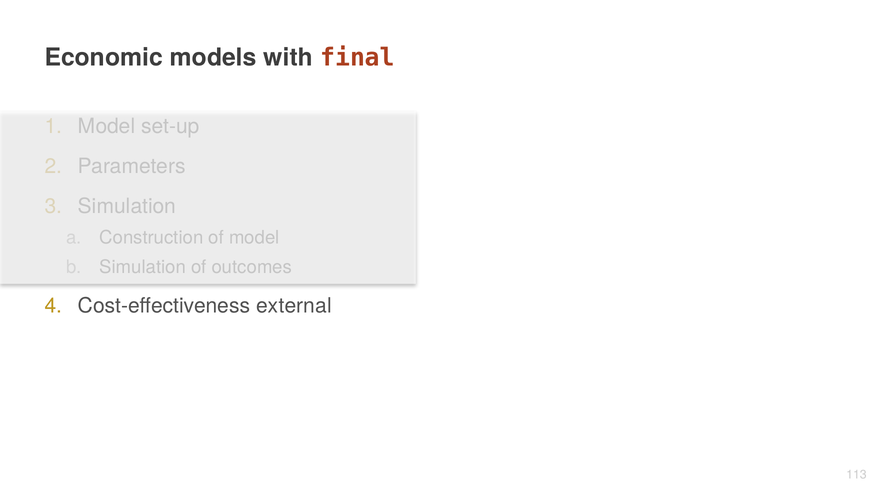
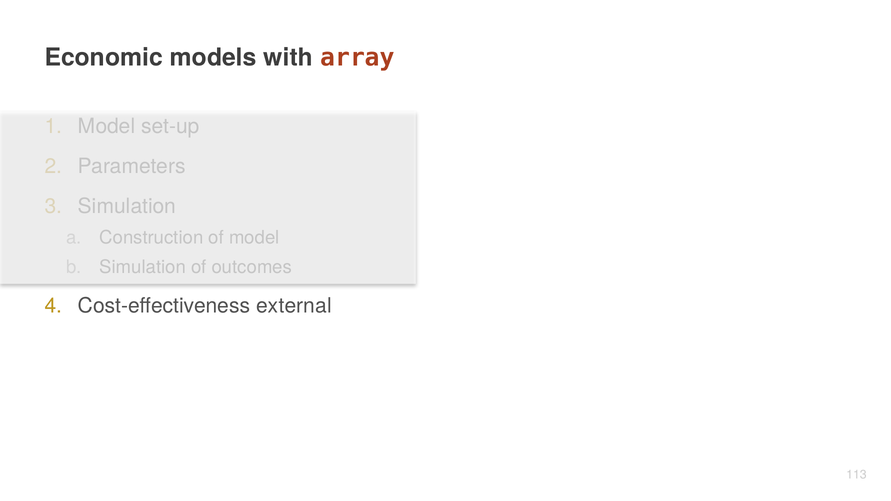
final: final -> array (357, 57)
